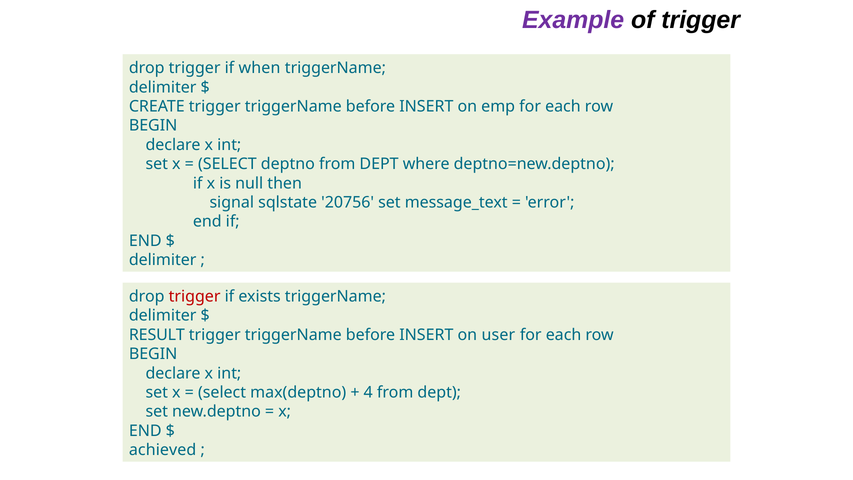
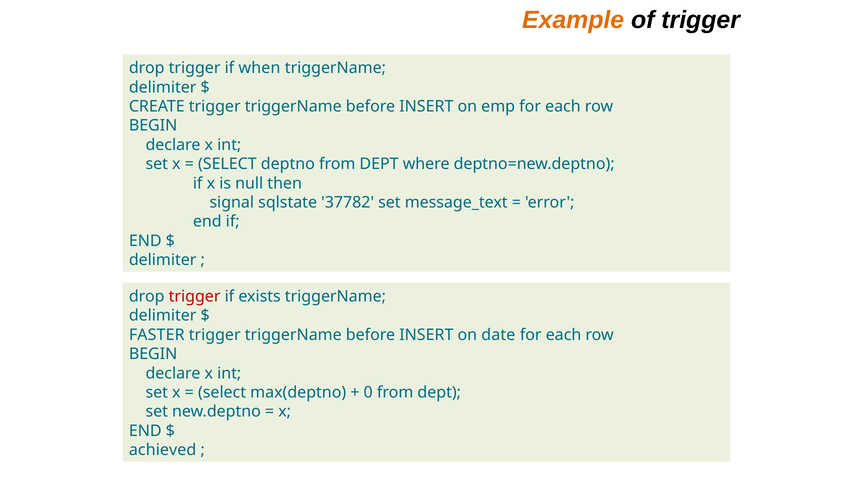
Example colour: purple -> orange (573, 20)
20756: 20756 -> 37782 (348, 202)
RESULT: RESULT -> FASTER (157, 335)
user: user -> date (498, 335)
4: 4 -> 0 (368, 392)
